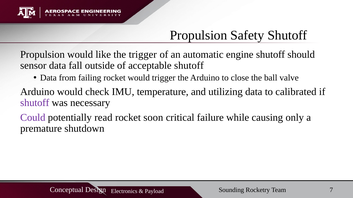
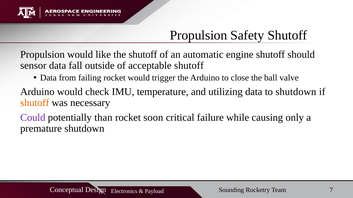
the trigger: trigger -> shutoff (143, 55)
to calibrated: calibrated -> shutdown (296, 92)
shutoff colour: purple -> orange (35, 103)
read: read -> than (103, 118)
